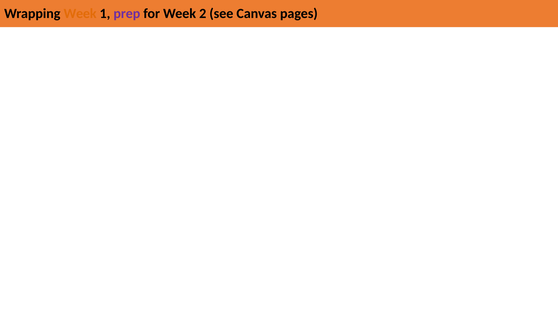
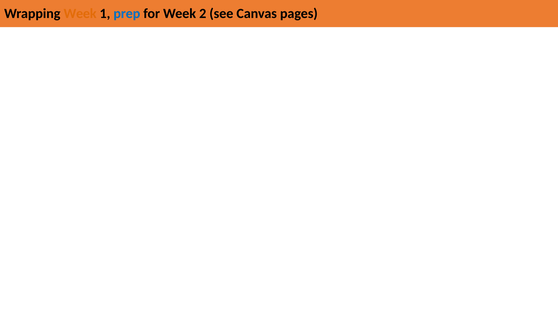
prep colour: purple -> blue (127, 14)
